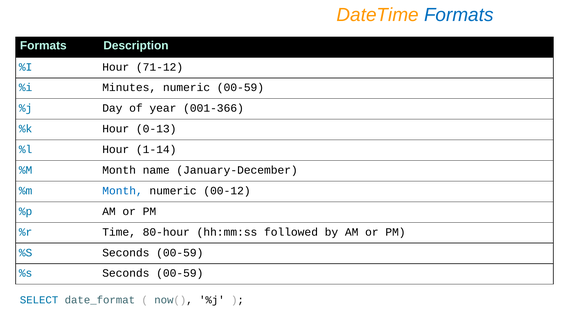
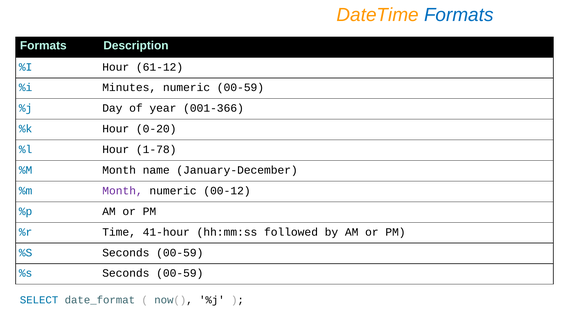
71-12: 71-12 -> 61-12 (160, 67)
0-13: 0-13 -> 0-20 (156, 129)
1-14: 1-14 -> 1-78 (156, 150)
Month colour: blue -> purple (123, 191)
80-hour: 80-hour -> 41-hour (166, 232)
